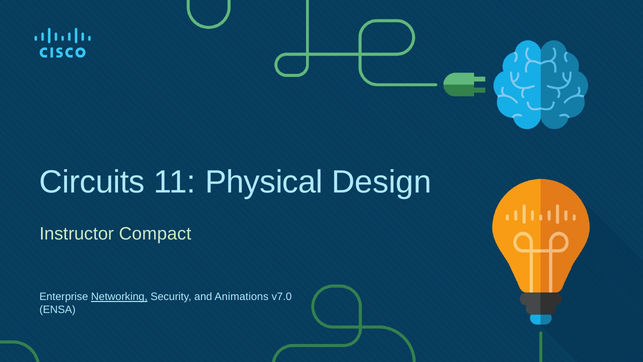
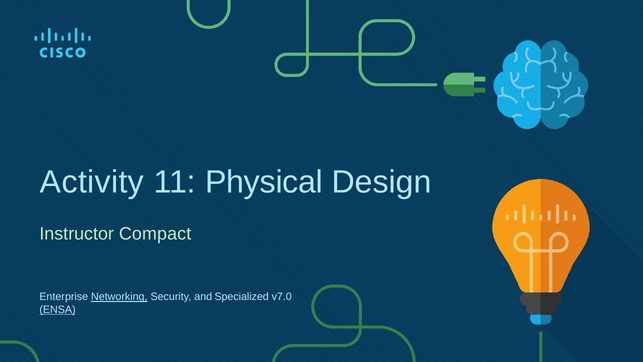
Circuits: Circuits -> Activity (92, 182)
Animations: Animations -> Specialized (242, 297)
ENSA underline: none -> present (58, 310)
